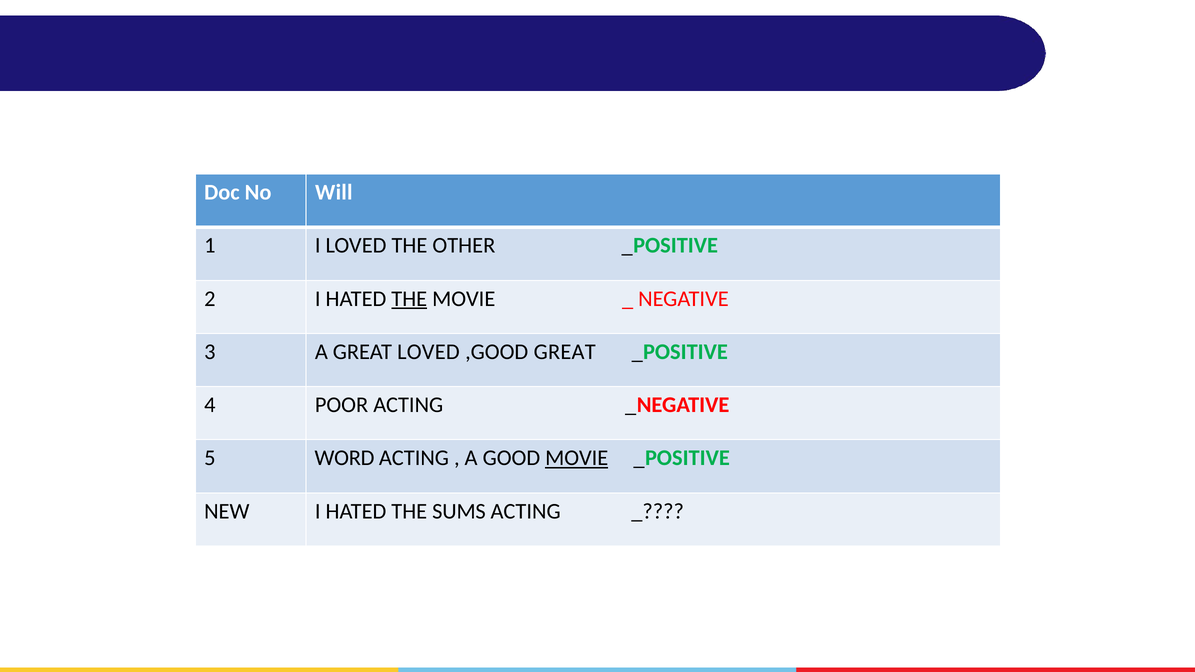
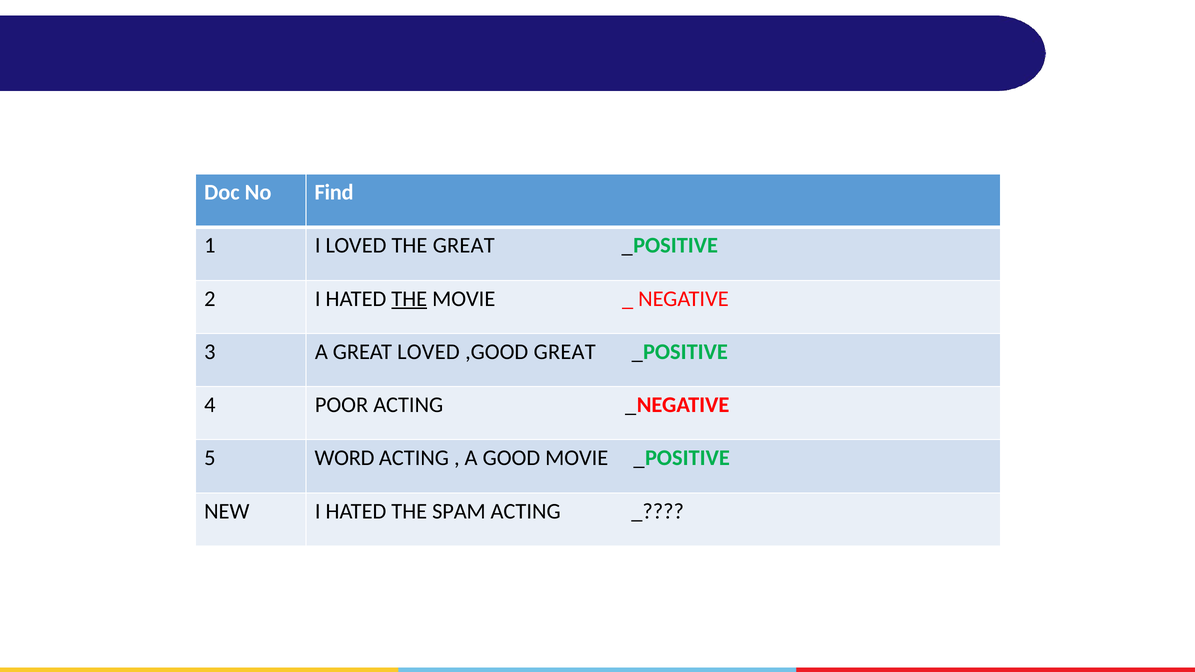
Will: Will -> Find (334, 193)
THE OTHER: OTHER -> GREAT (464, 246)
MOVIE underline: present -> none (577, 458)
SUMS: SUMS -> SPAM (459, 511)
